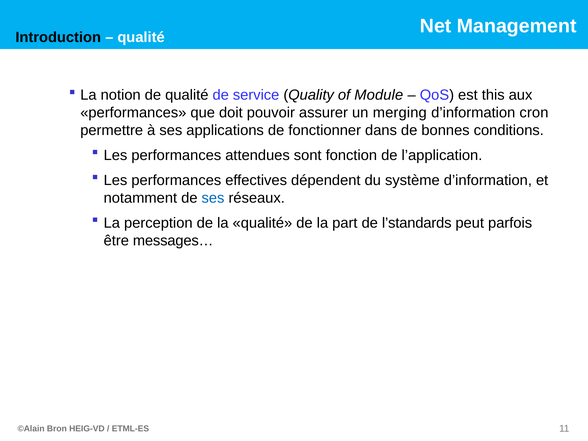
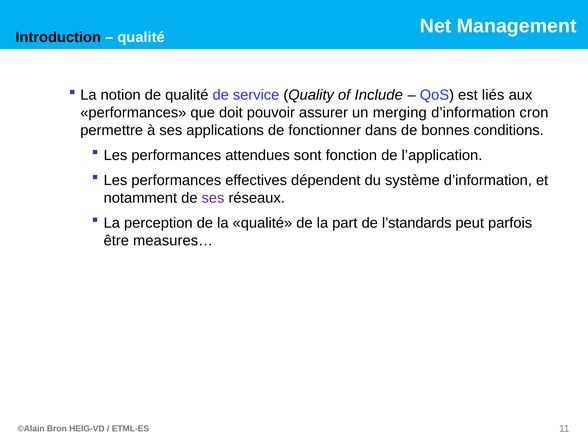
Module: Module -> Include (379, 95)
this: this -> liés (493, 95)
ses colour: blue -> purple (213, 198)
messages…: messages… -> measures… (173, 240)
